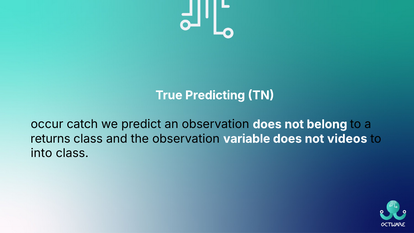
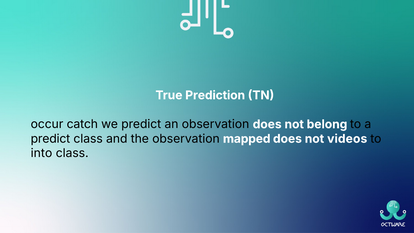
Predicting: Predicting -> Prediction (215, 95)
returns: returns -> predict (50, 139)
variable: variable -> mapped (247, 139)
